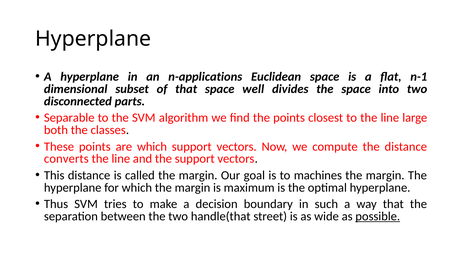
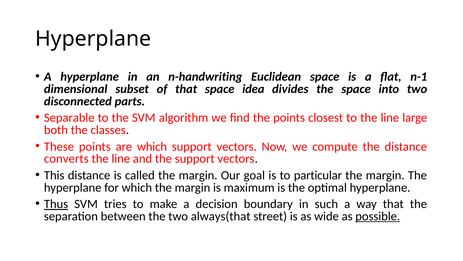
n-applications: n-applications -> n-handwriting (205, 77)
well: well -> idea (253, 89)
machines: machines -> particular (318, 175)
Thus underline: none -> present (56, 204)
handle(that: handle(that -> always(that (221, 216)
